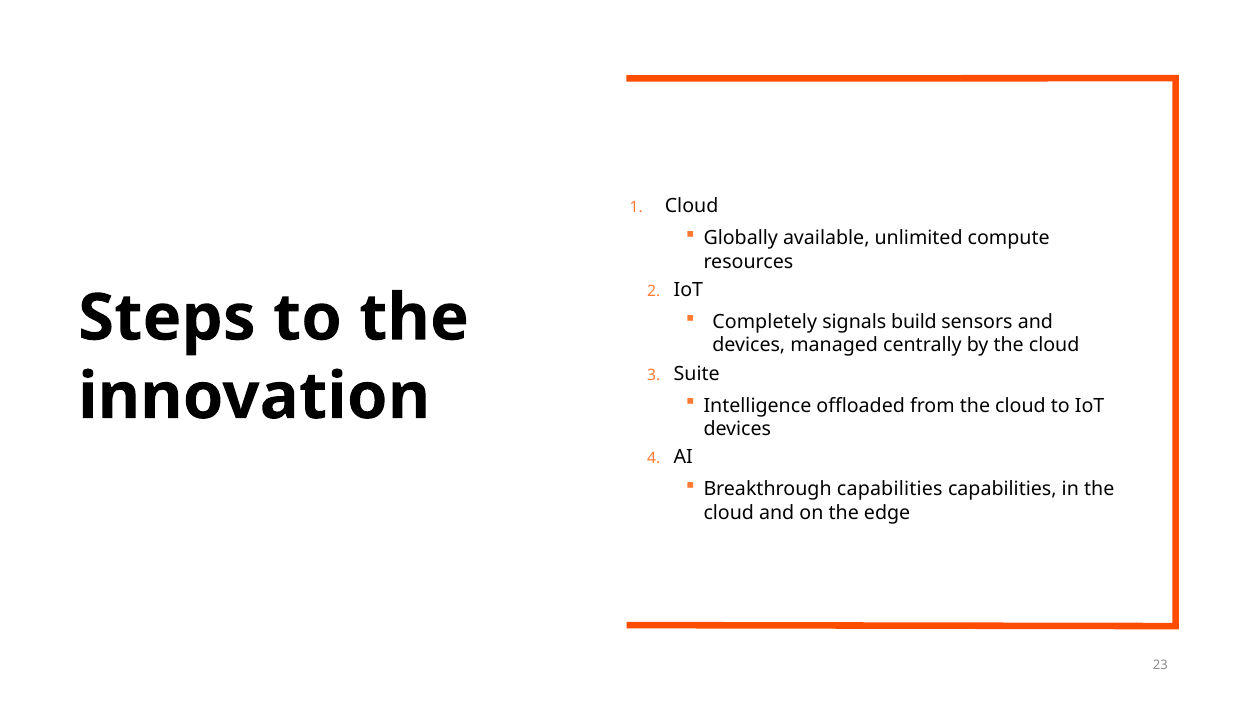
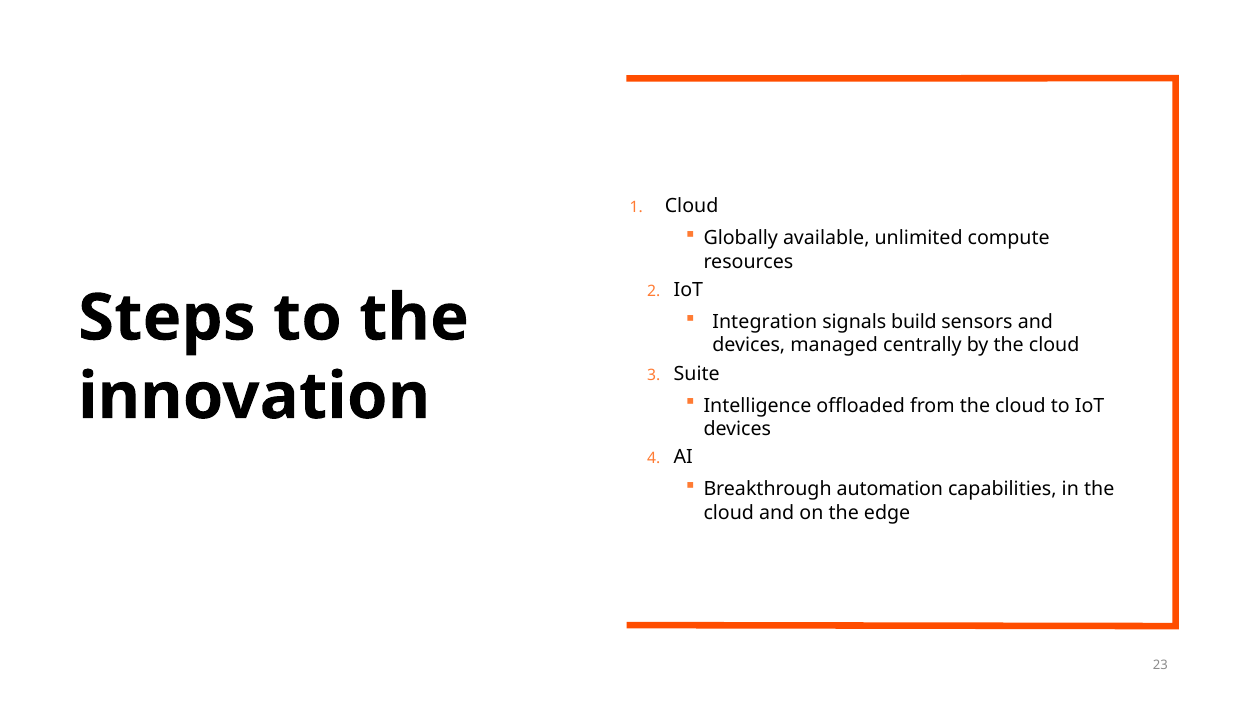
Completely: Completely -> Integration (765, 322)
Breakthrough capabilities: capabilities -> automation (890, 490)
